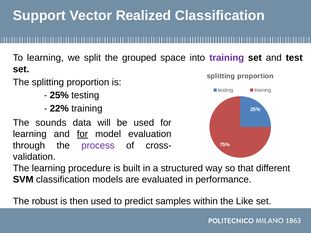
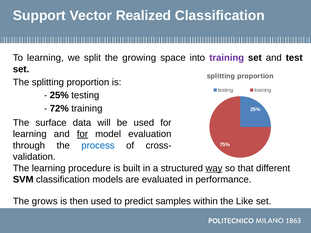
grouped: grouped -> growing (139, 58)
22%: 22% -> 72% (59, 109)
sounds: sounds -> surface (51, 123)
process colour: purple -> blue (98, 146)
way underline: none -> present (214, 168)
robust: robust -> grows (45, 202)
